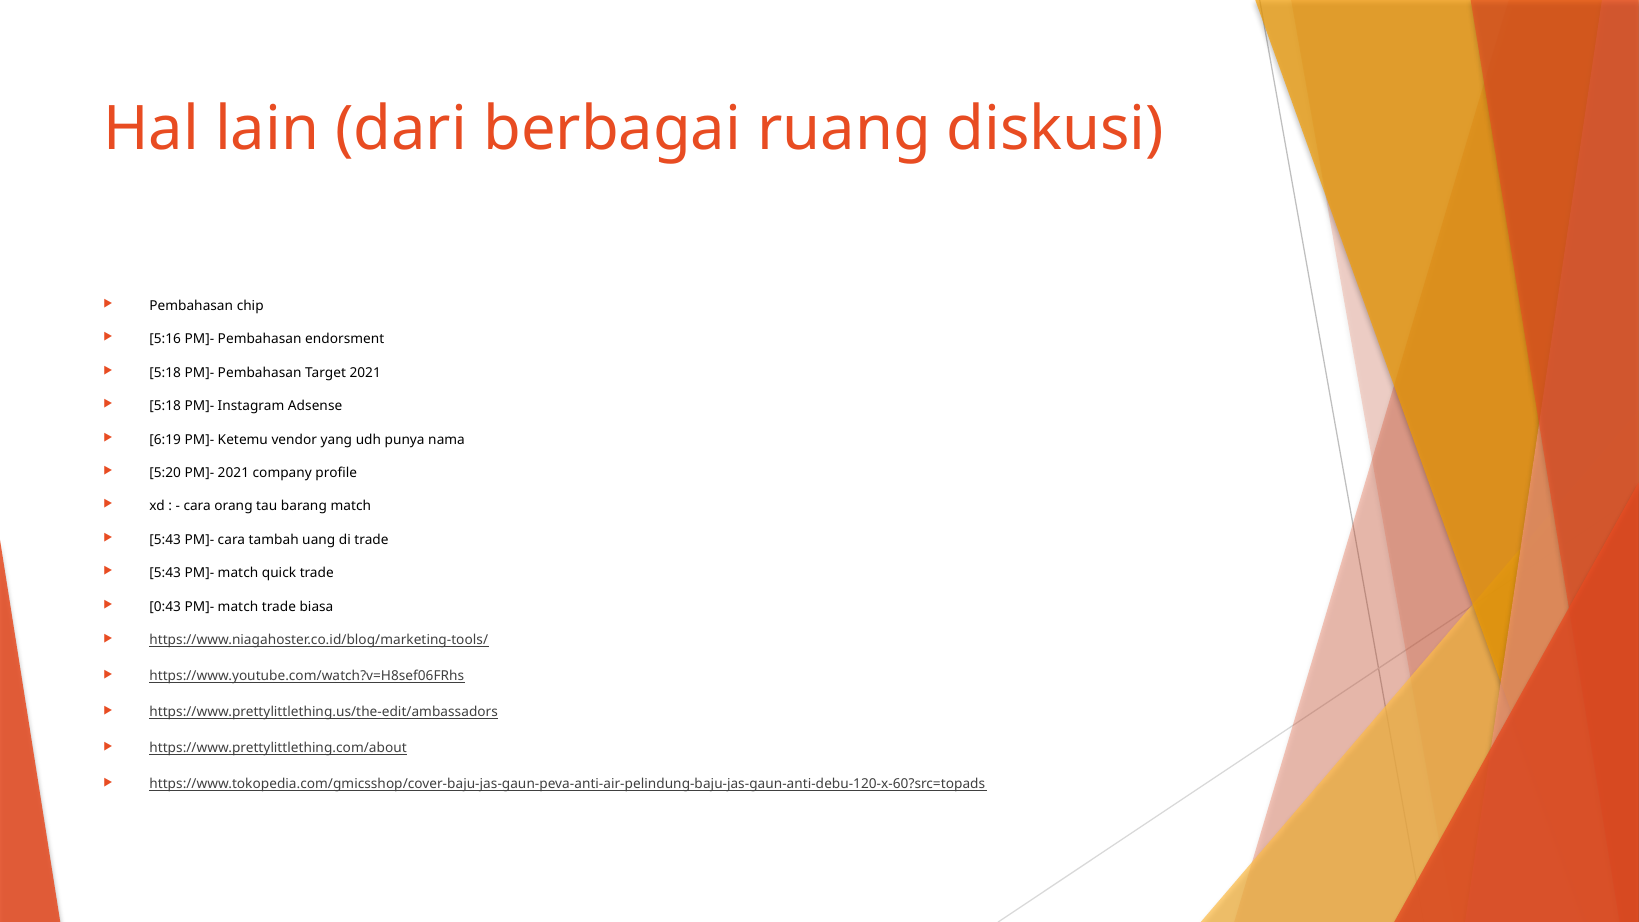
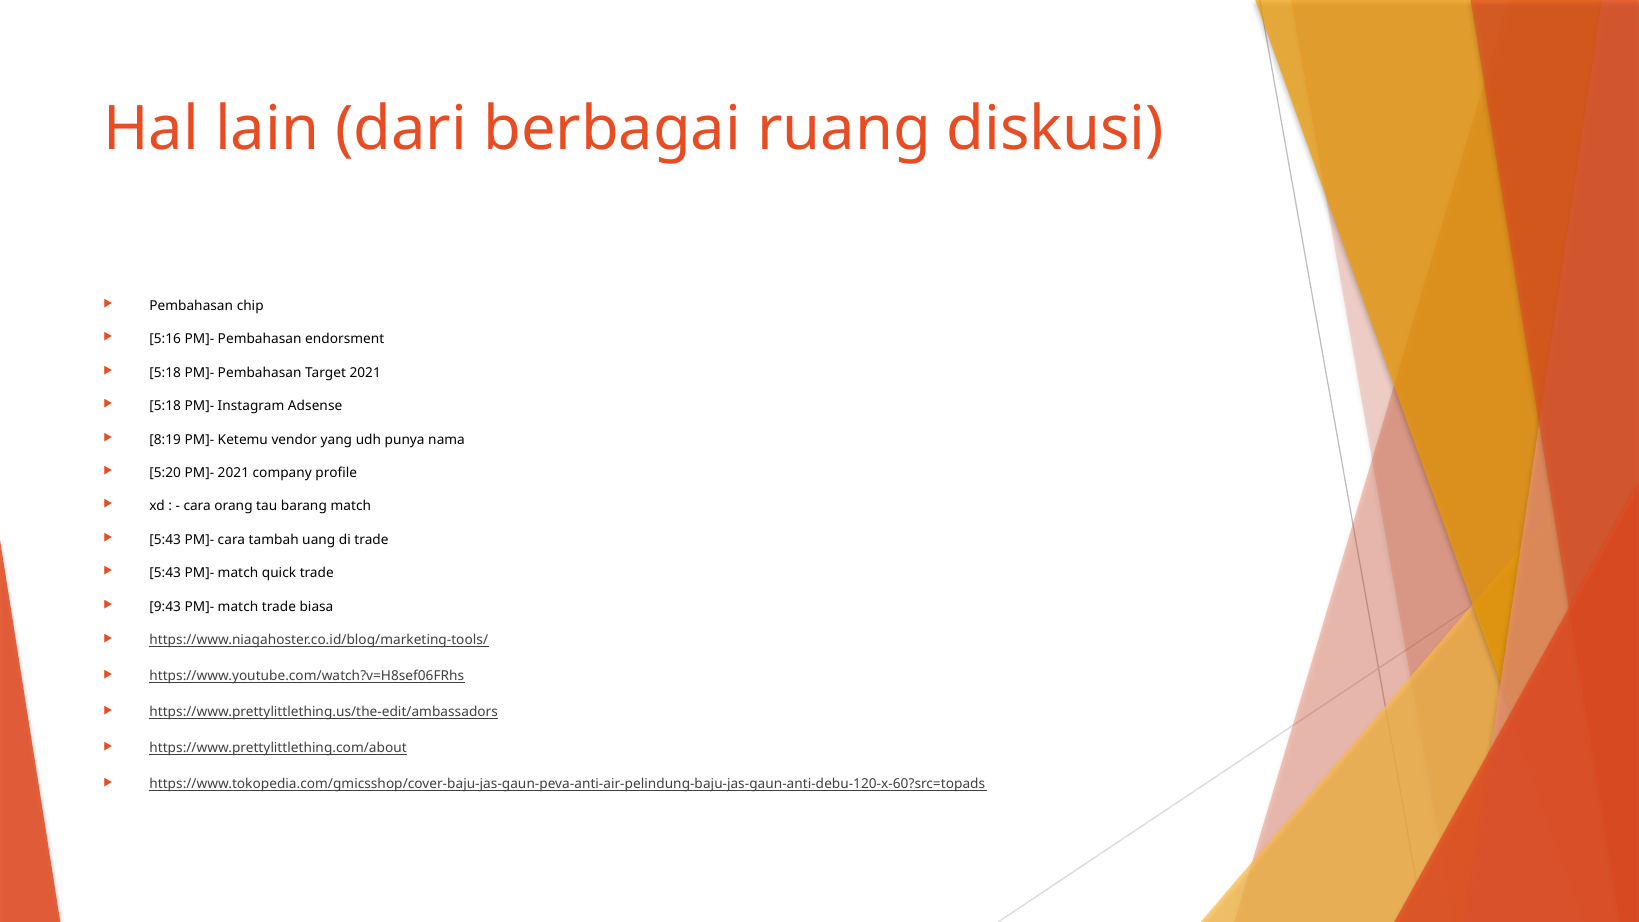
6:19: 6:19 -> 8:19 (165, 440)
0:43: 0:43 -> 9:43 (165, 607)
